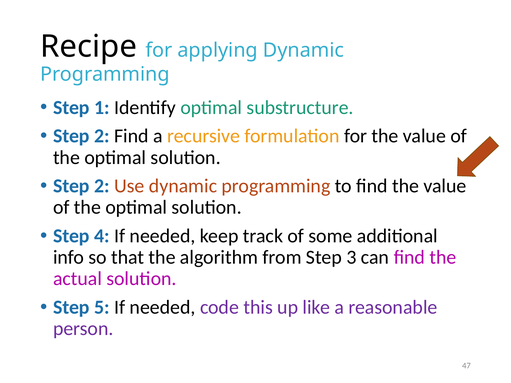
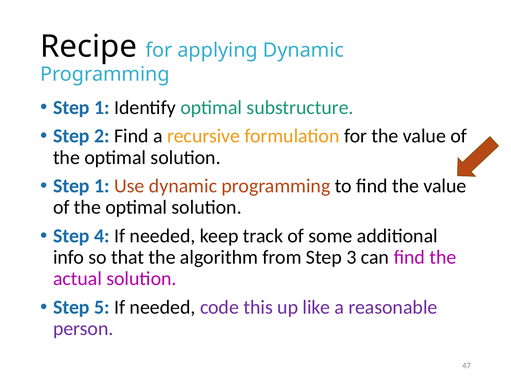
2: 2 -> 1 (102, 186)
